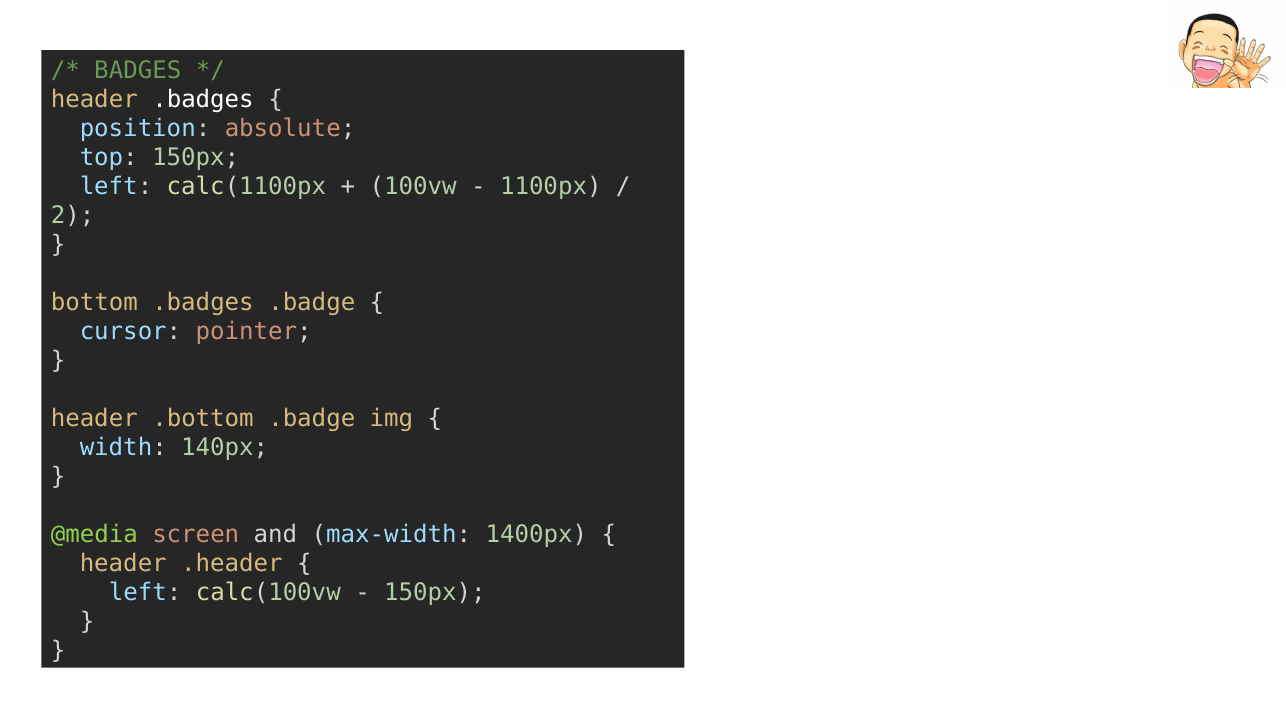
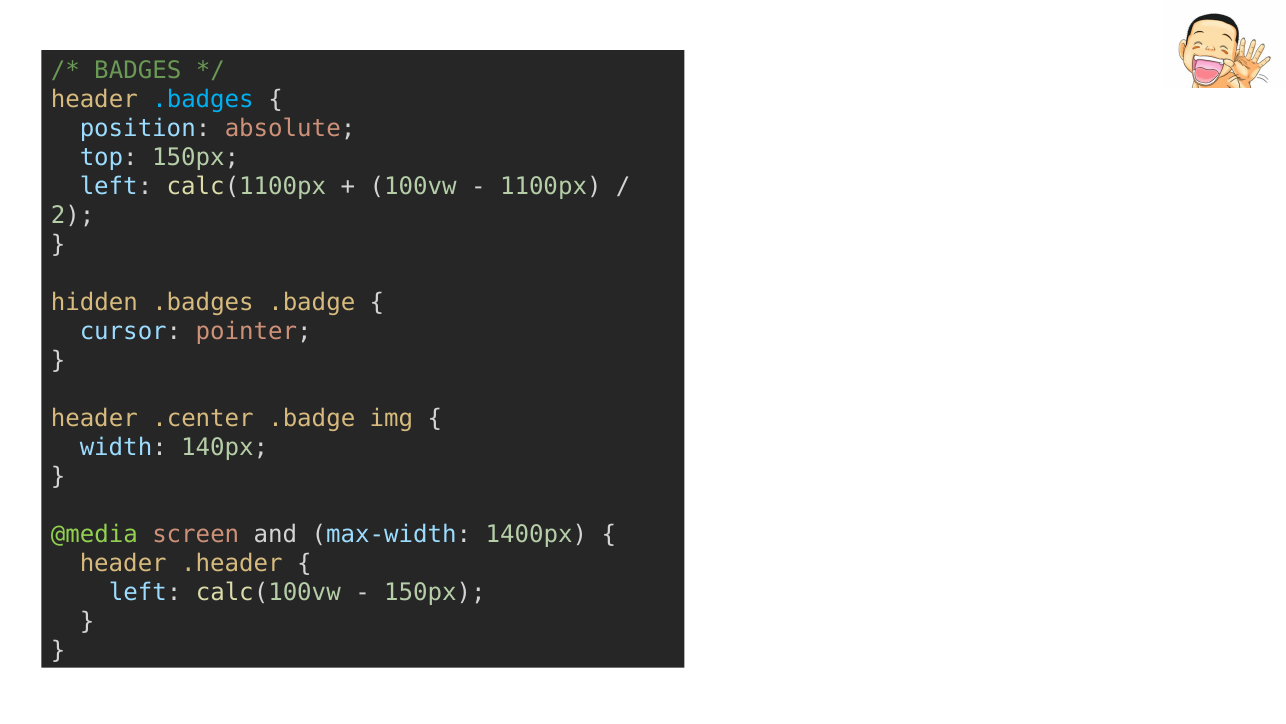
.badges colour: white -> light blue (203, 100)
bottom: bottom -> hidden (94, 302)
.bottom: .bottom -> .center (203, 418)
